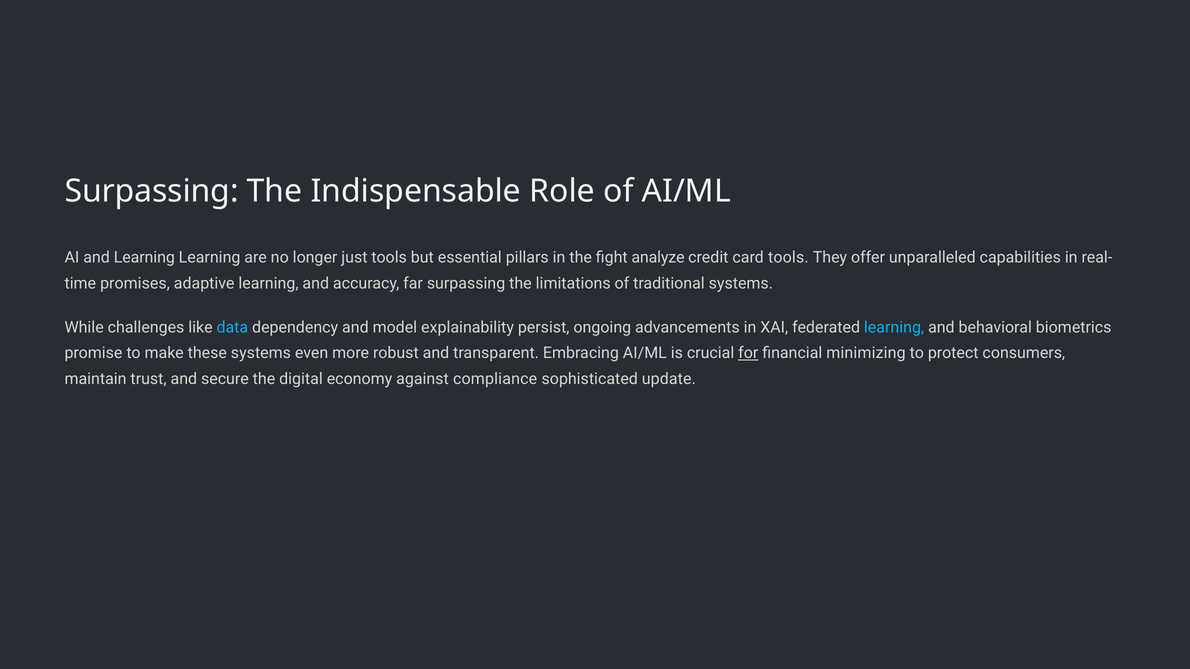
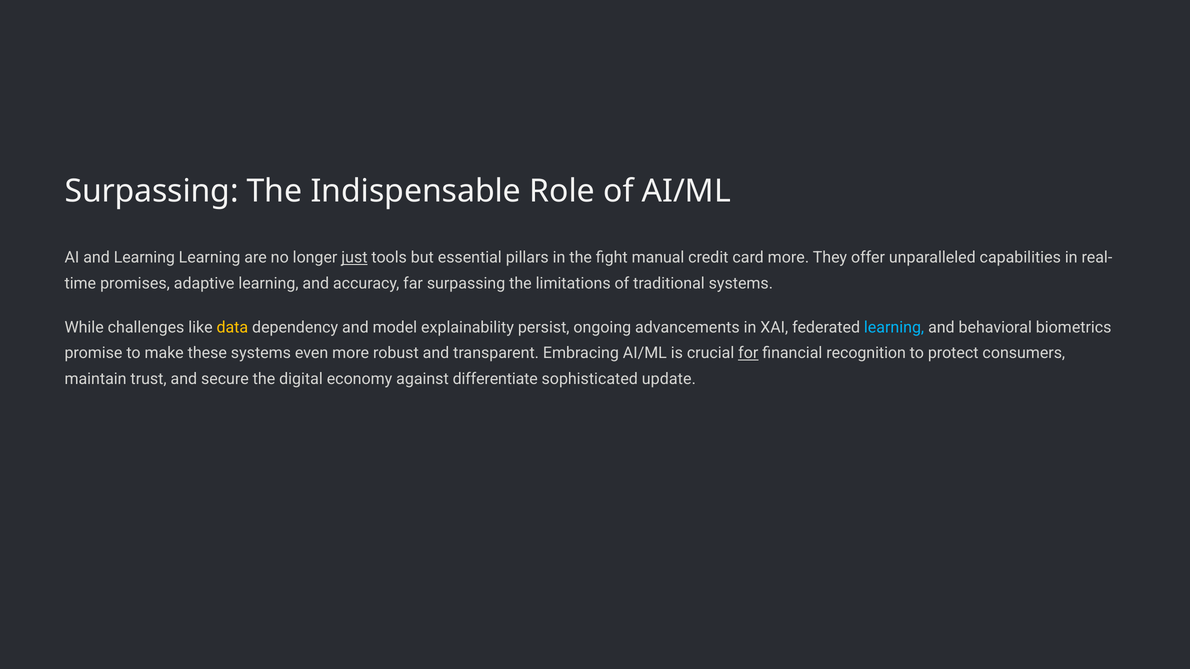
just underline: none -> present (354, 258)
analyze: analyze -> manual (658, 258)
card tools: tools -> more (788, 258)
data colour: light blue -> yellow (232, 328)
minimizing: minimizing -> recognition (866, 353)
compliance: compliance -> differentiate (495, 379)
